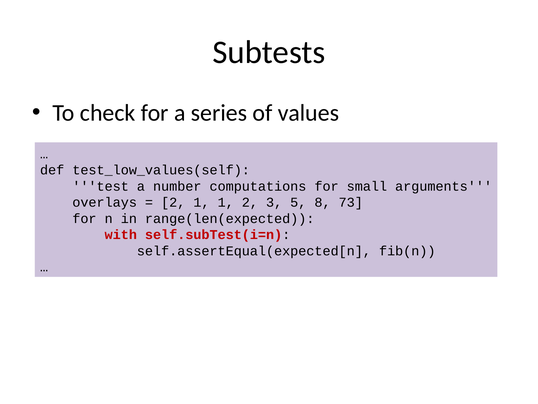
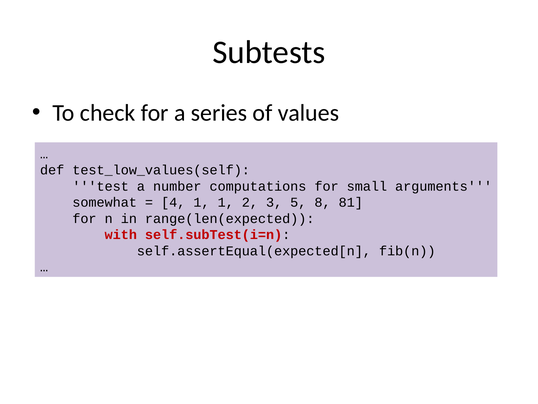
overlays: overlays -> somewhat (105, 202)
2: 2 -> 4 (173, 202)
73: 73 -> 81 (351, 202)
